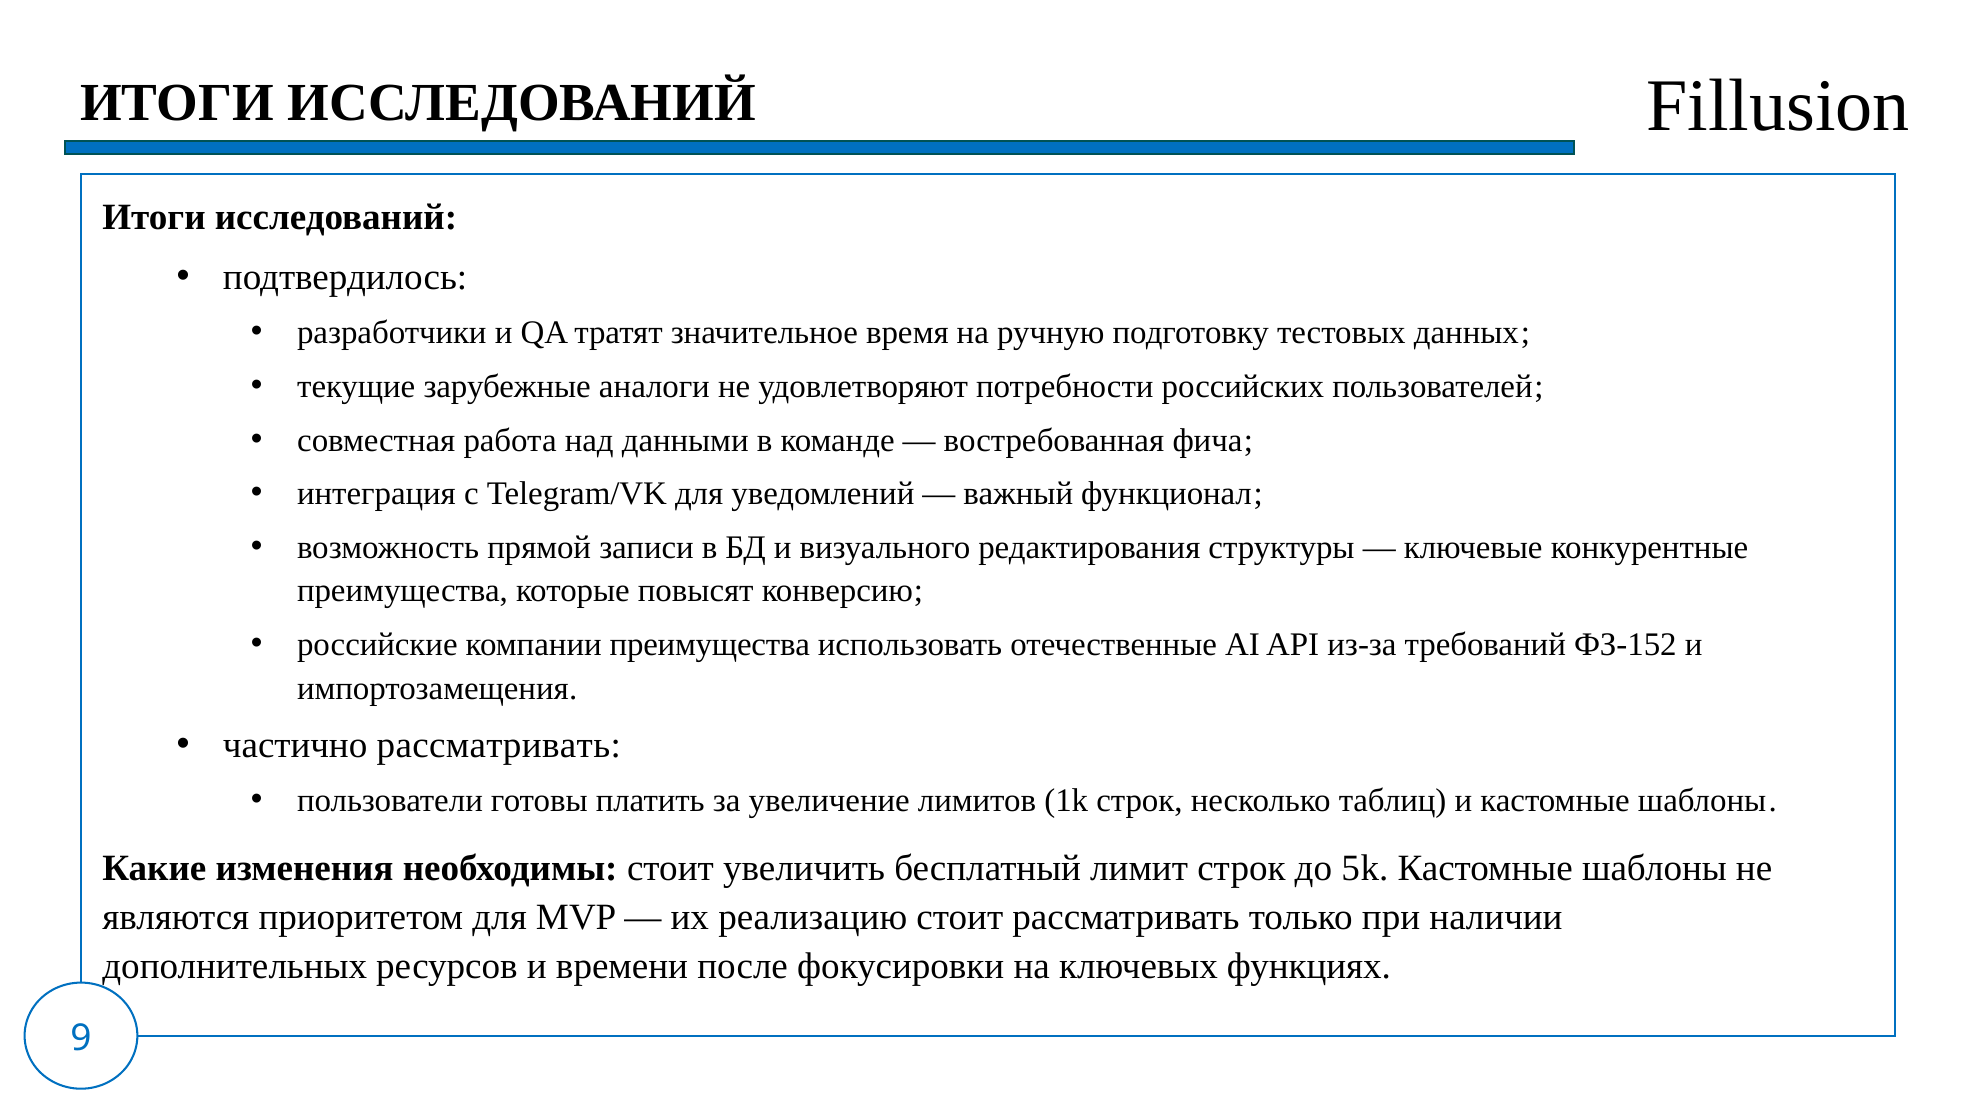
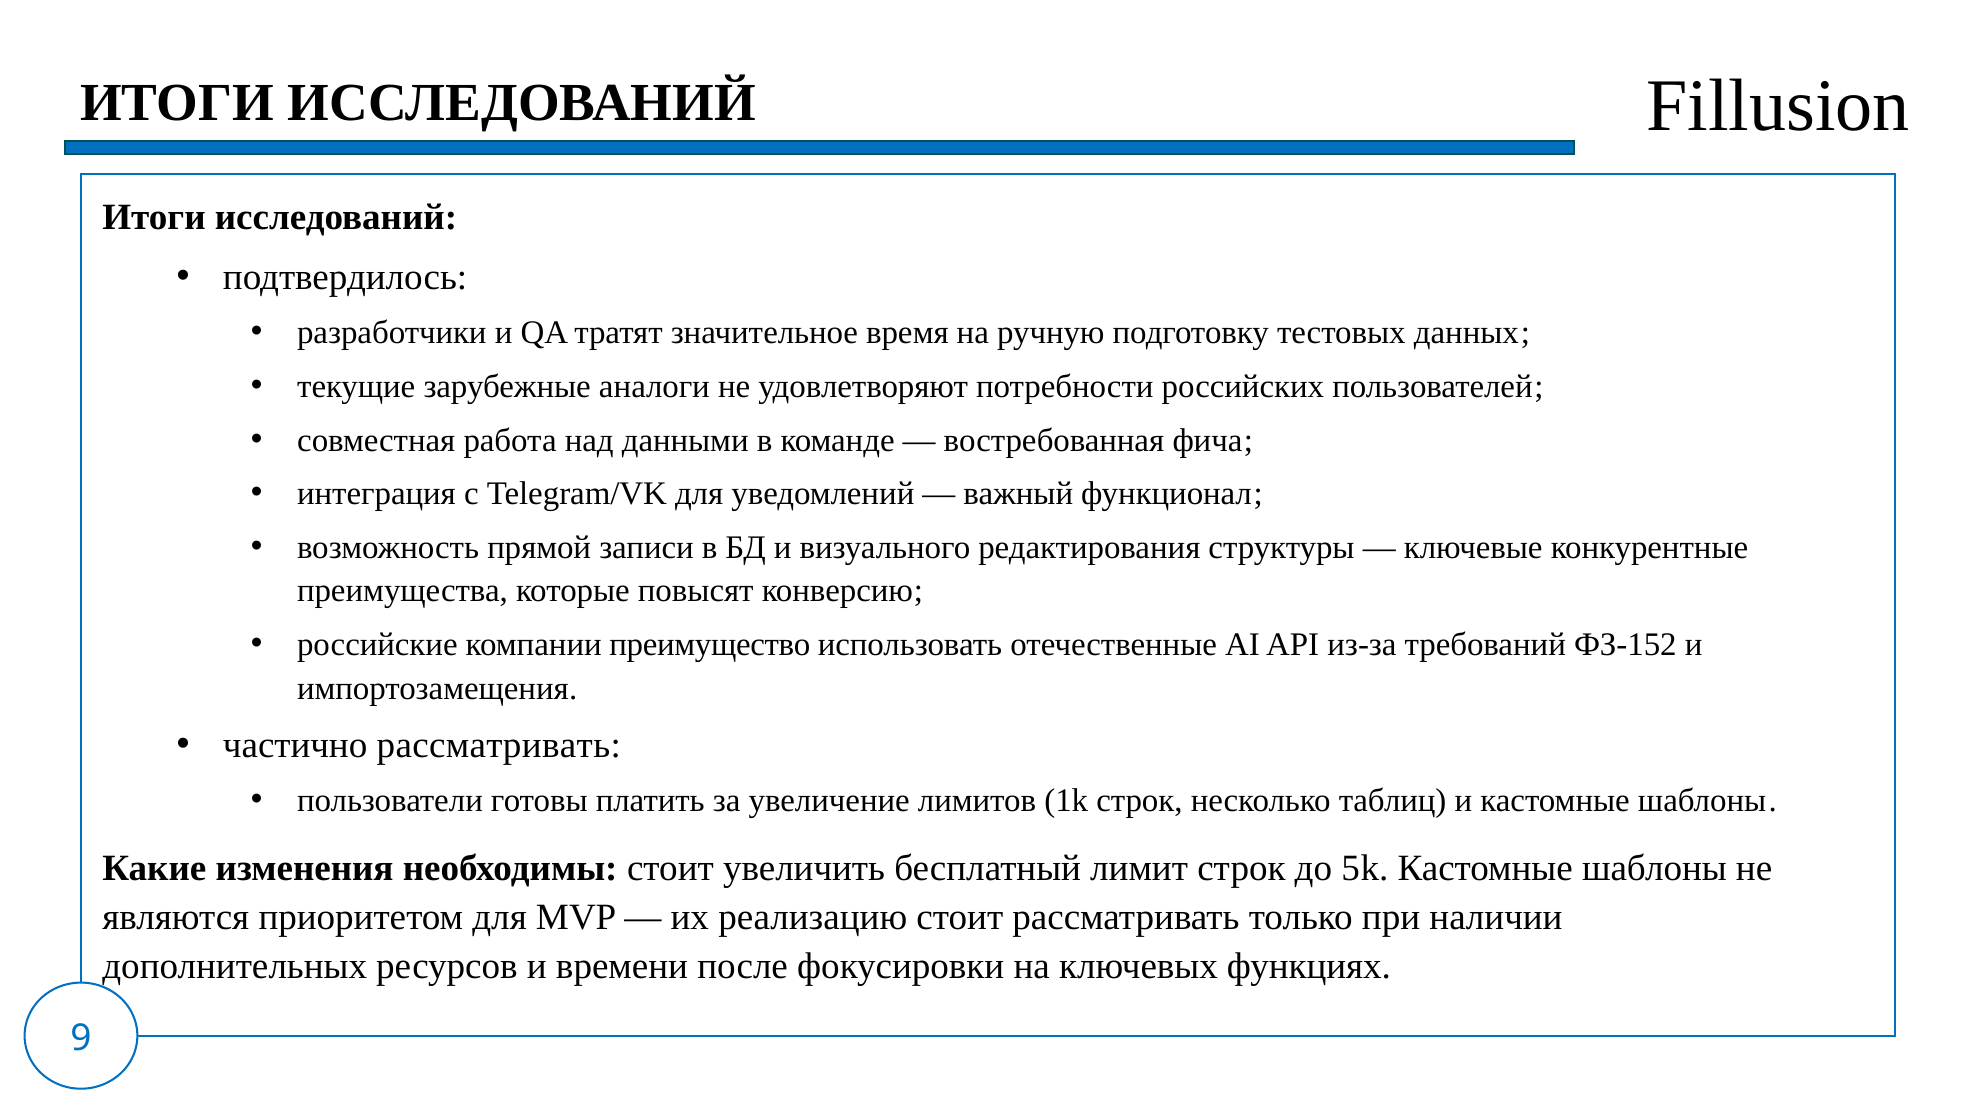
компании преимущества: преимущества -> преимущество (710, 645)
